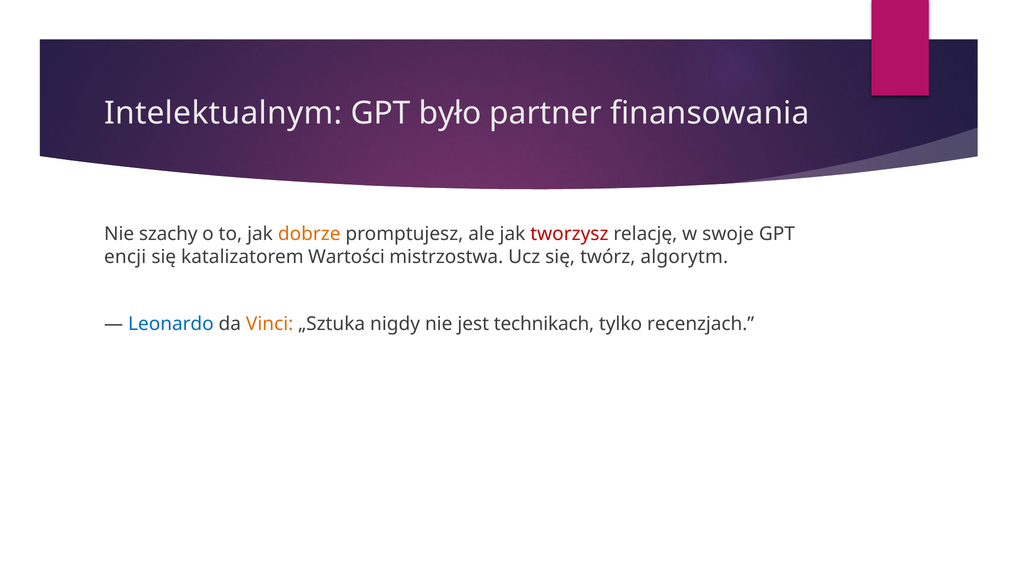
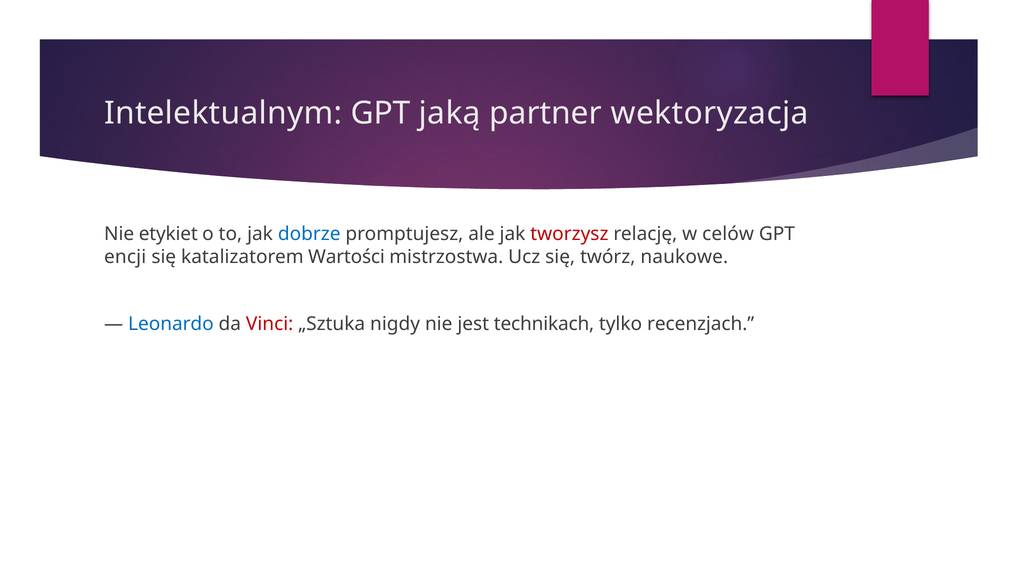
było: było -> jaką (450, 113)
finansowania: finansowania -> wektoryzacja (710, 113)
szachy: szachy -> etykiet (168, 234)
dobrze colour: orange -> blue (309, 234)
swoje: swoje -> celów (728, 234)
algorytm: algorytm -> naukowe (684, 257)
Vinci colour: orange -> red (270, 324)
